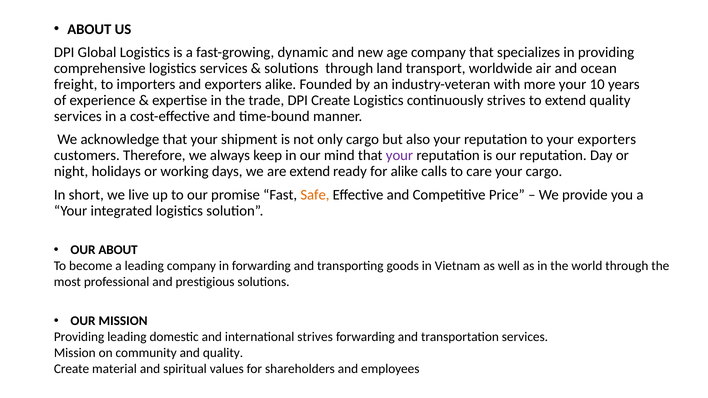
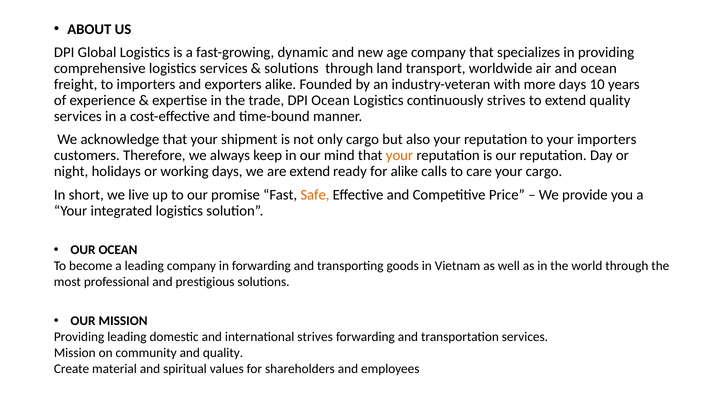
more your: your -> days (573, 84)
DPI Create: Create -> Ocean (331, 100)
your exporters: exporters -> importers (607, 140)
your colour: purple -> orange (399, 156)
OUR ABOUT: ABOUT -> OCEAN (118, 250)
